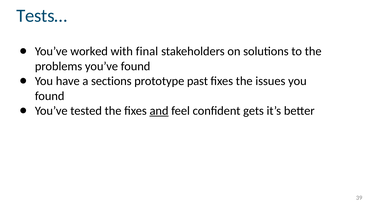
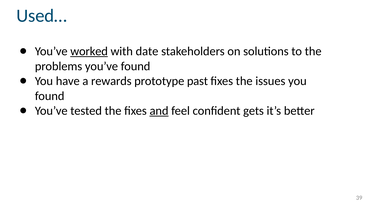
Tests…: Tests… -> Used… (42, 16)
worked underline: none -> present (89, 51)
final: final -> date (147, 51)
sections: sections -> rewards (111, 81)
